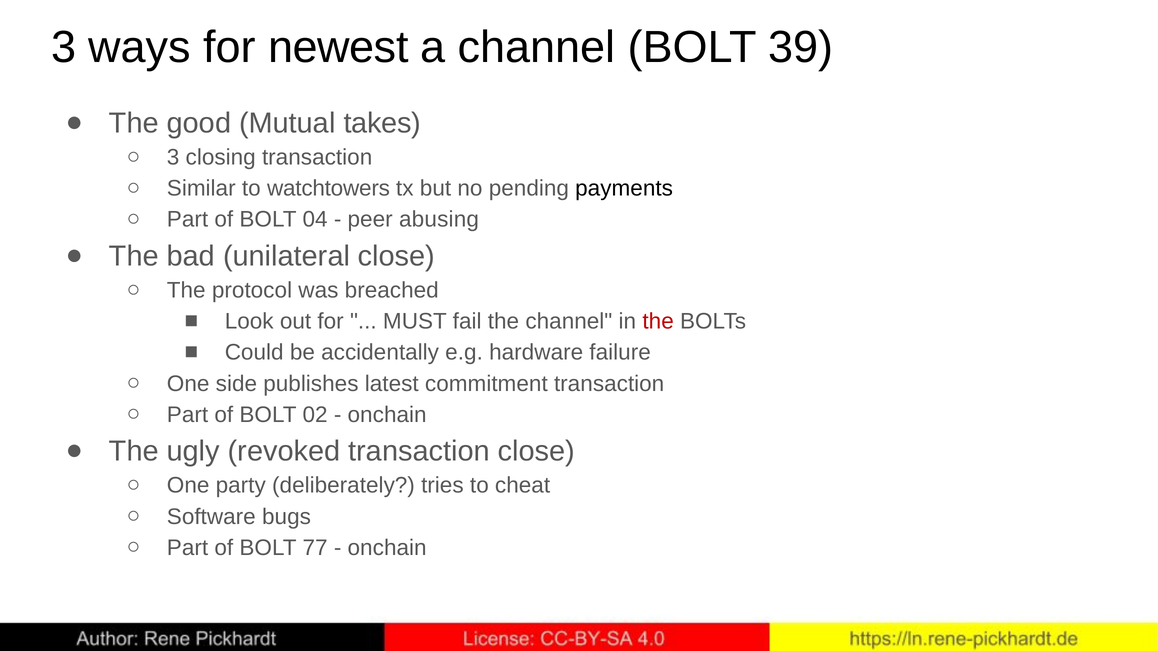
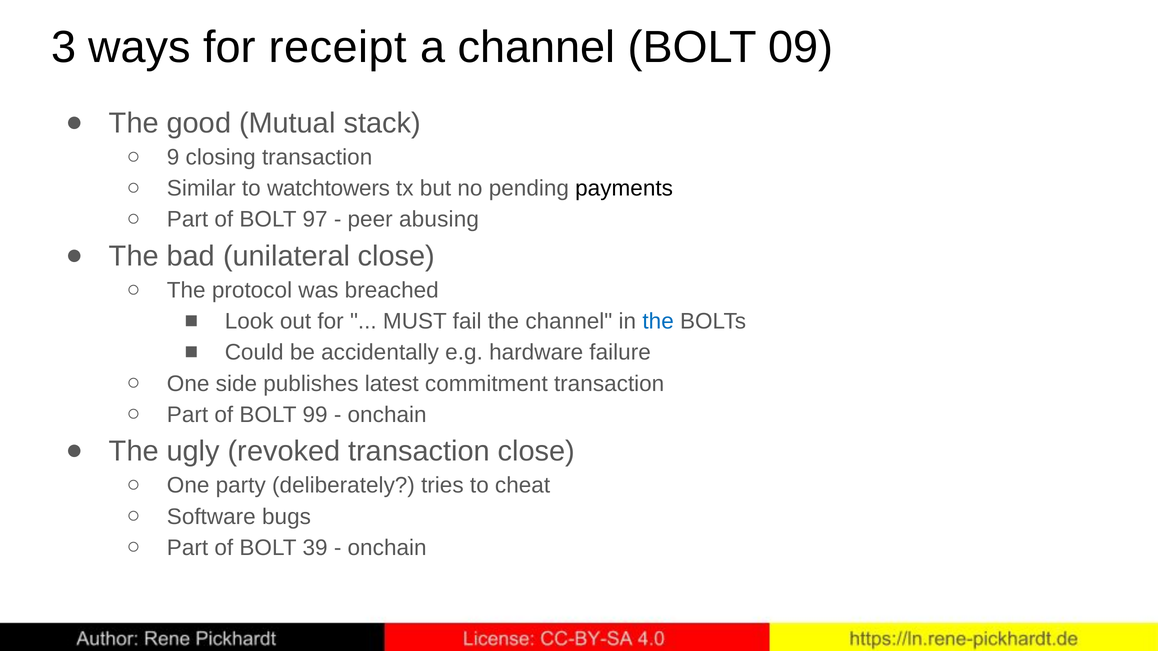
newest: newest -> receipt (338, 48)
39: 39 -> 09 (801, 48)
takes: takes -> stack (382, 123)
3: 3 -> 9 (173, 158)
04: 04 -> 97 (315, 220)
the colour: red -> blue (658, 322)
02: 02 -> 99 (315, 415)
77: 77 -> 39 (315, 548)
